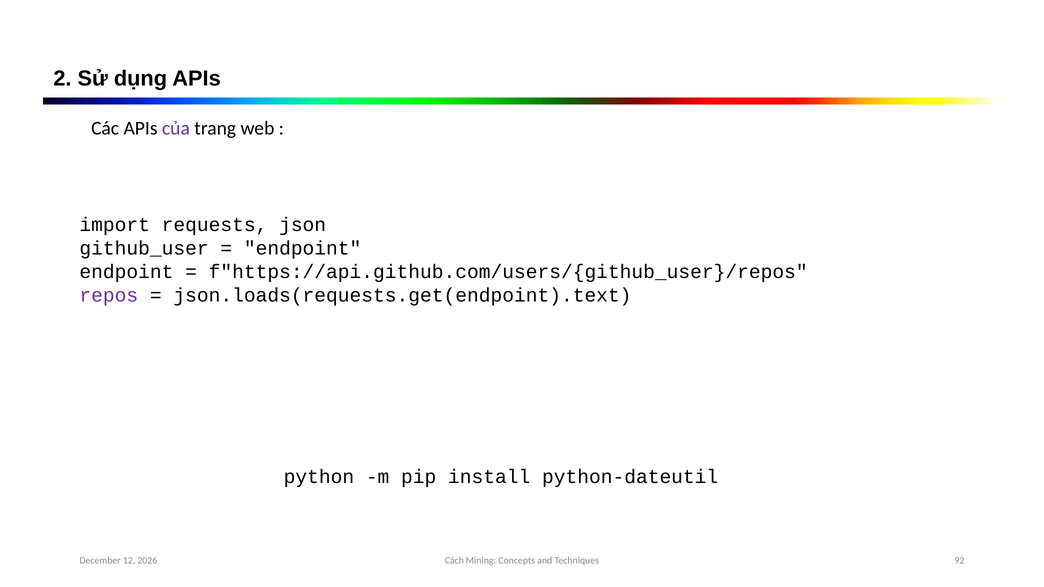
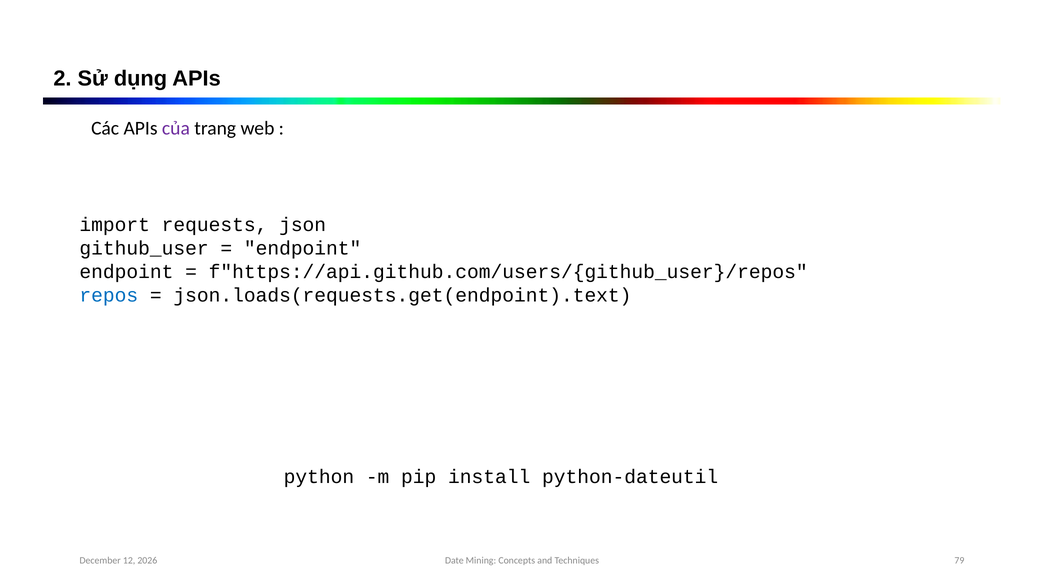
repos colour: purple -> blue (109, 296)
Cách: Cách -> Date (454, 561)
92: 92 -> 79 (959, 561)
